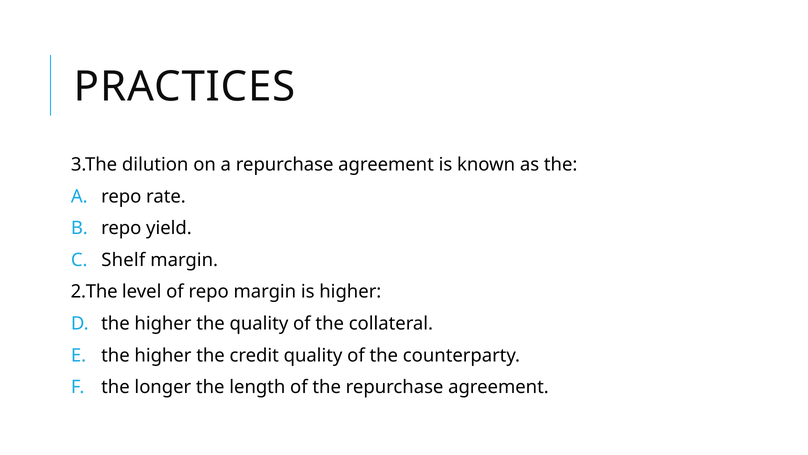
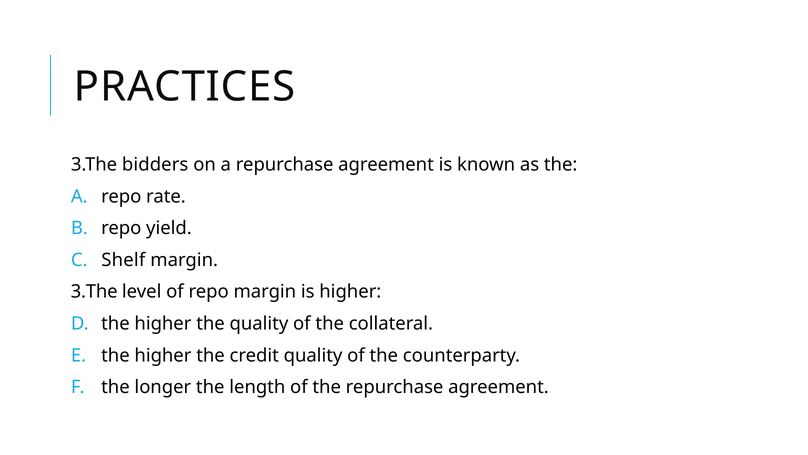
dilution: dilution -> bidders (155, 164)
2.The: 2.The -> 3.The (94, 292)
